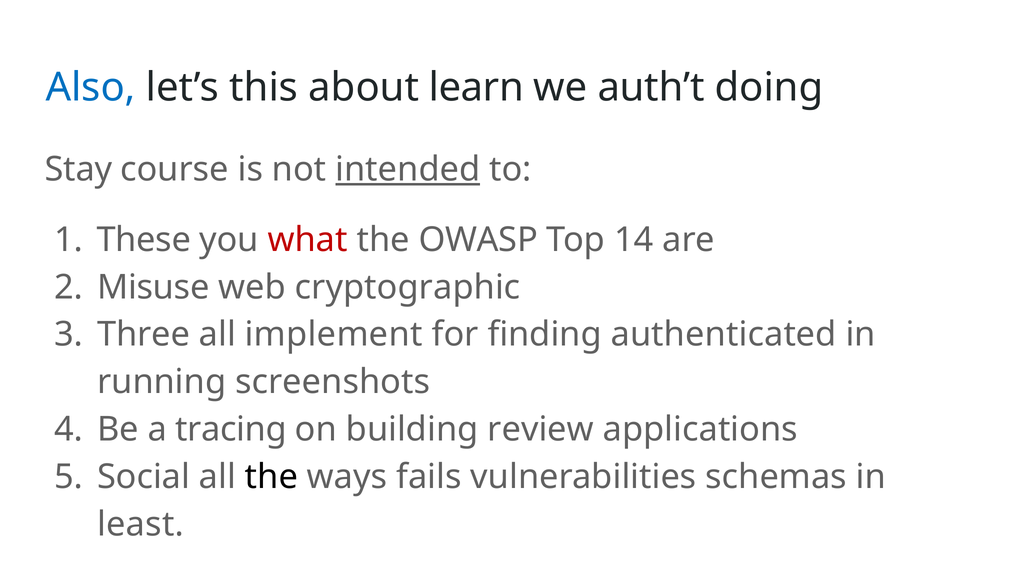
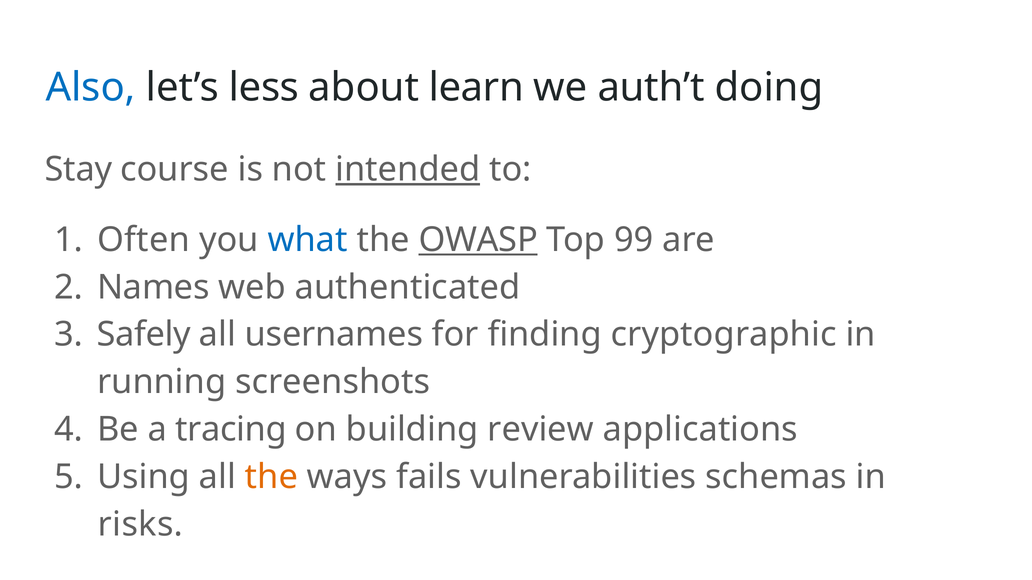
this: this -> less (264, 87)
These: These -> Often (144, 240)
what colour: red -> blue (308, 240)
OWASP underline: none -> present (478, 240)
14: 14 -> 99 (634, 240)
Misuse: Misuse -> Names (153, 287)
cryptographic: cryptographic -> authenticated (408, 287)
Three: Three -> Safely (144, 335)
implement: implement -> usernames (334, 335)
authenticated: authenticated -> cryptographic (724, 335)
Social: Social -> Using (144, 477)
the colour: black -> orange (271, 477)
least: least -> risks (140, 525)
